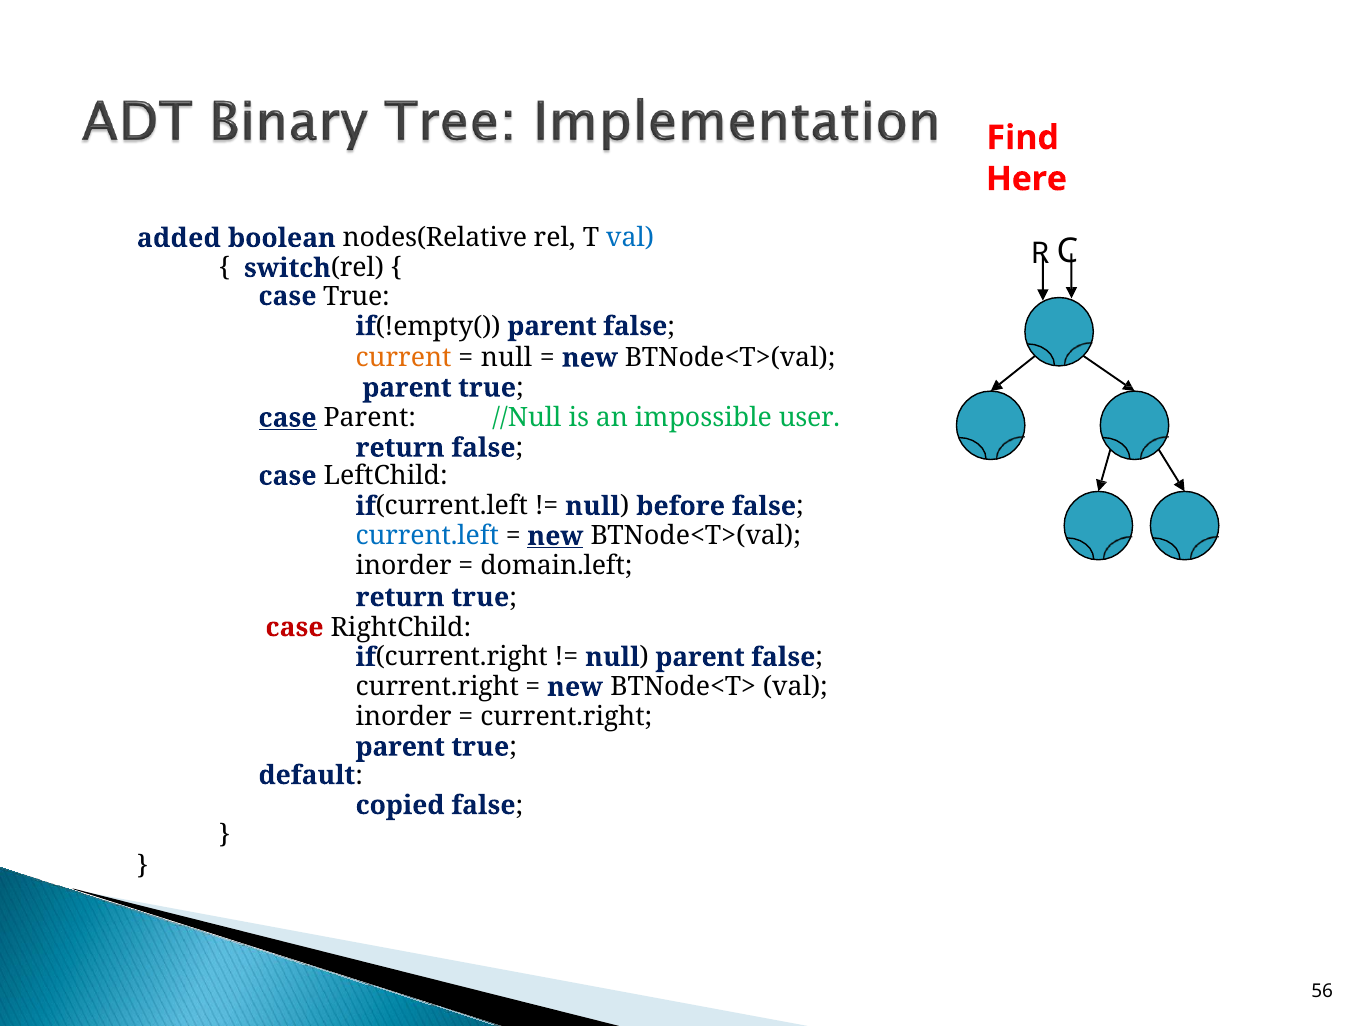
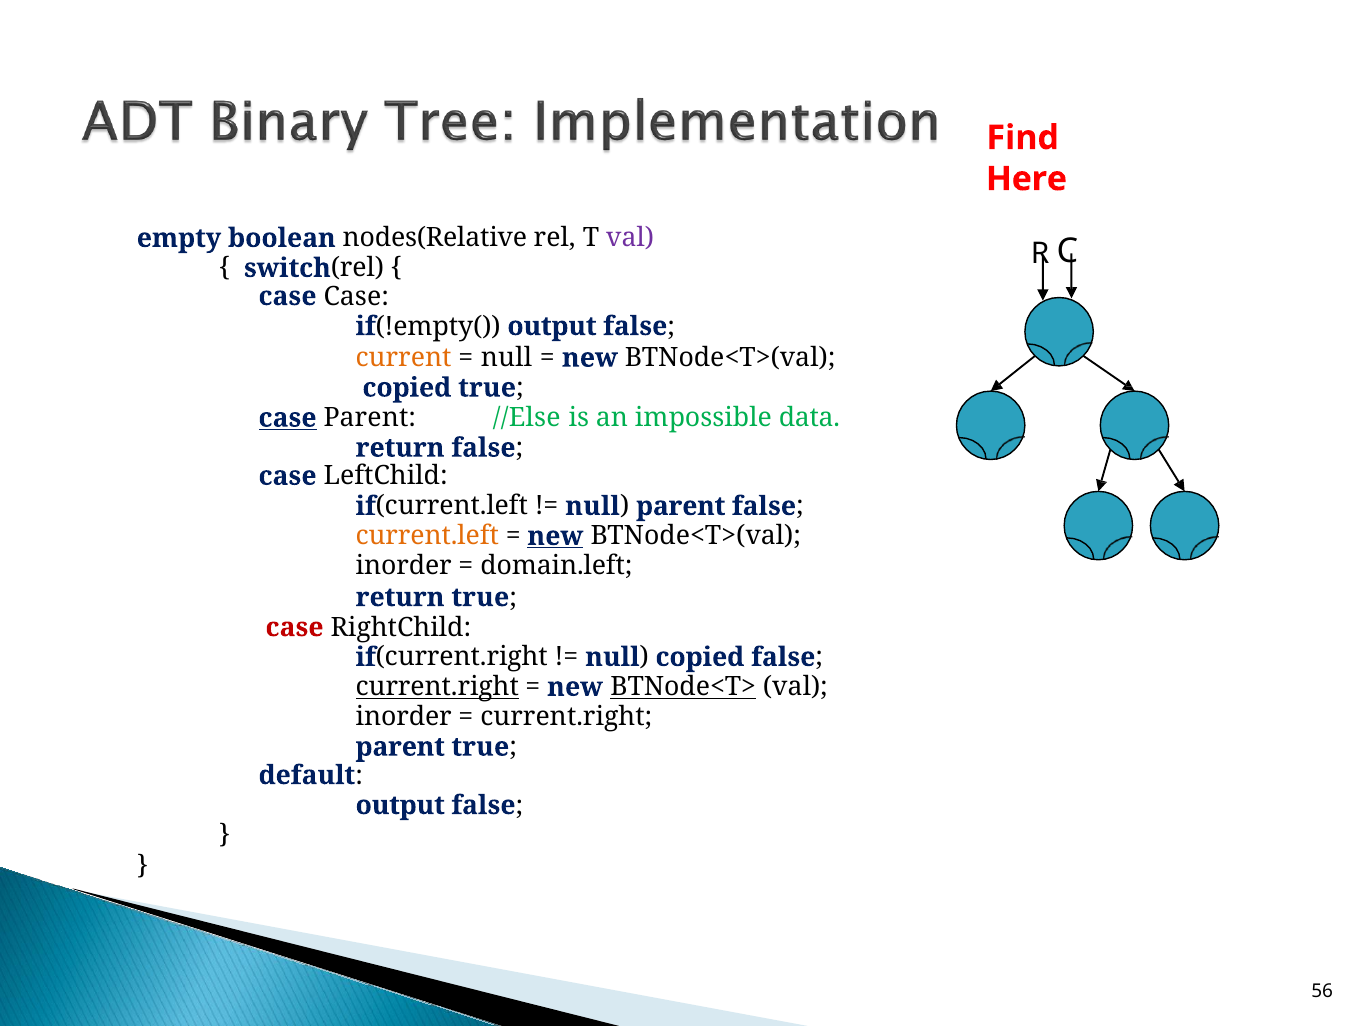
added: added -> empty (179, 238)
val colour: blue -> purple (630, 238)
case True: True -> Case (356, 296)
if(!empty( parent: parent -> output (552, 326)
parent: parent -> copied (407, 388)
//Null: //Null -> //Else (527, 418)
user: user -> data (809, 418)
null before: before -> parent (681, 506)
current.left colour: blue -> orange (427, 536)
null parent: parent -> copied (700, 657)
current.right underline: none -> present (437, 687)
BTNode<T> underline: none -> present (683, 687)
copied: copied -> output (400, 805)
